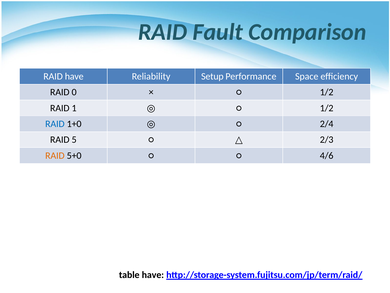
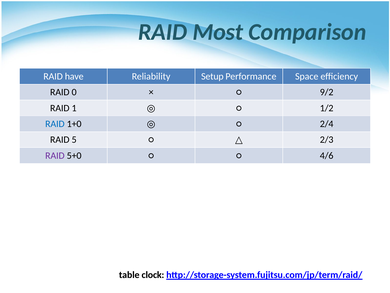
Fault: Fault -> Most (218, 32)
1/2: 1/2 -> 9/2 (327, 92)
RAID colour: orange -> purple (55, 155)
table have: have -> clock (153, 274)
